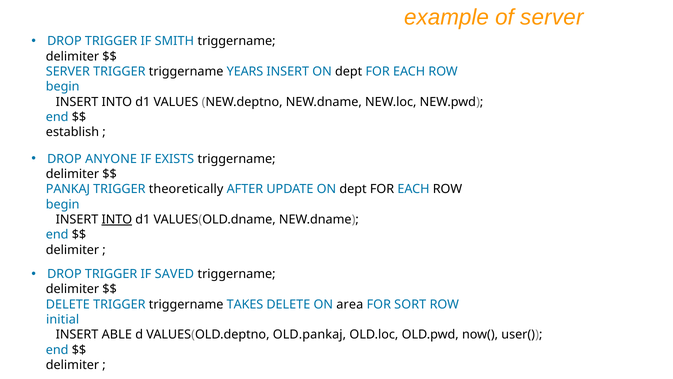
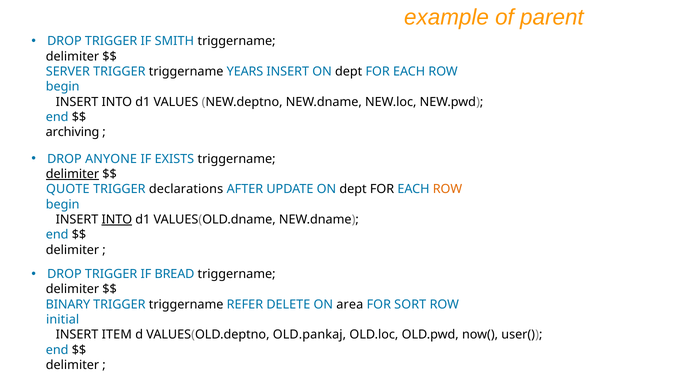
of server: server -> parent (552, 18)
establish: establish -> archiving (73, 132)
delimiter underline: none -> present (72, 174)
PANKAJ: PANKAJ -> QUOTE (68, 189)
theoretically: theoretically -> declarations (186, 189)
ROW colour: black -> orange (447, 189)
SAVED: SAVED -> BREAD (174, 274)
DELETE: DELETE -> BINARY (68, 304)
TAKES: TAKES -> REFER (245, 304)
ABLE: ABLE -> ITEM (117, 334)
